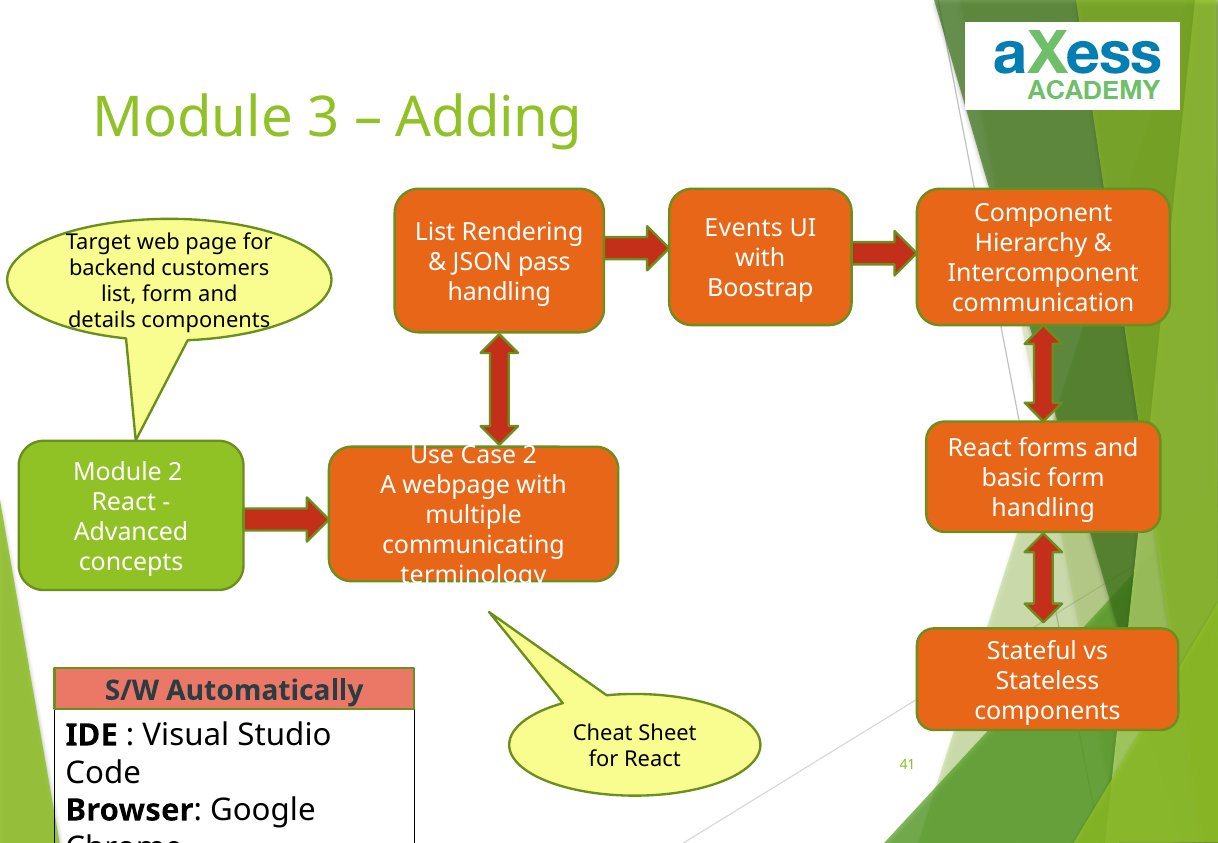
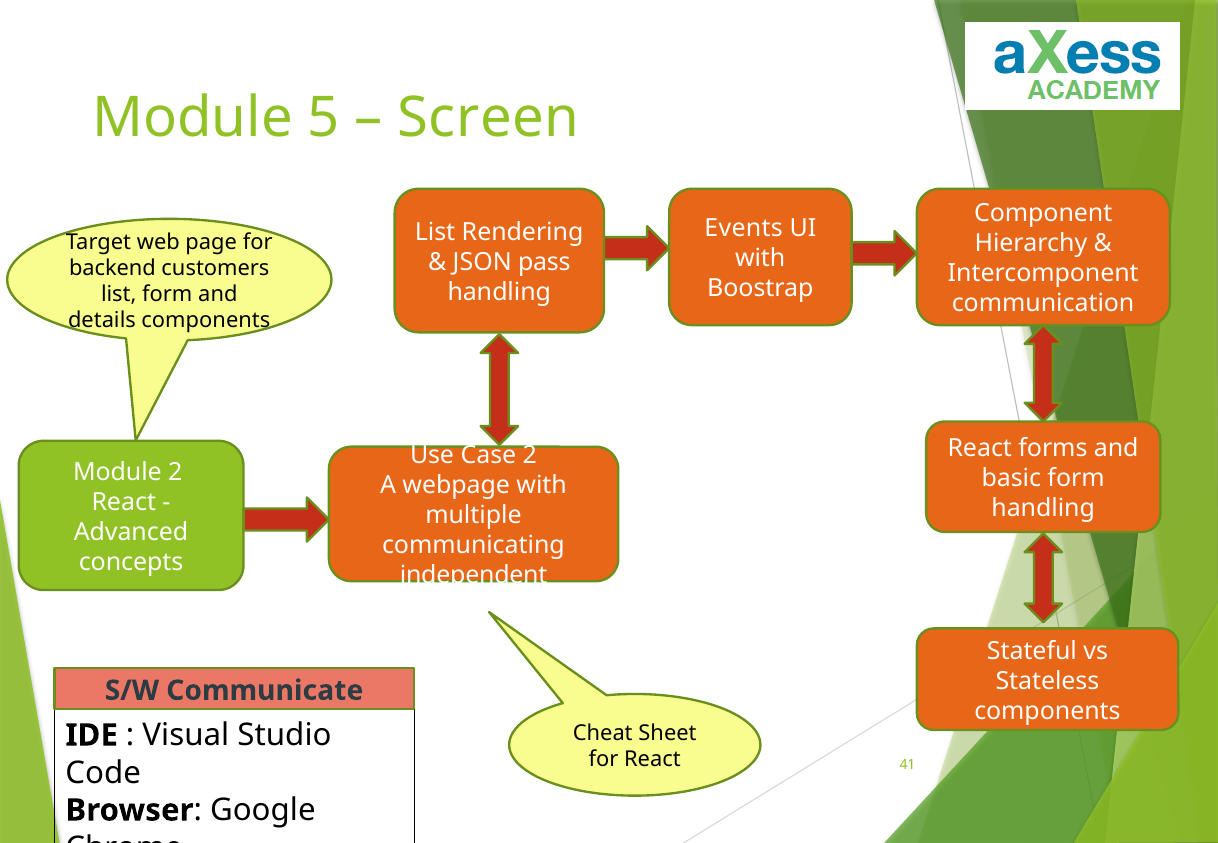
3: 3 -> 5 (324, 118)
Adding: Adding -> Screen (488, 118)
terminology: terminology -> independent (474, 576)
Automatically: Automatically -> Communicate (265, 691)
